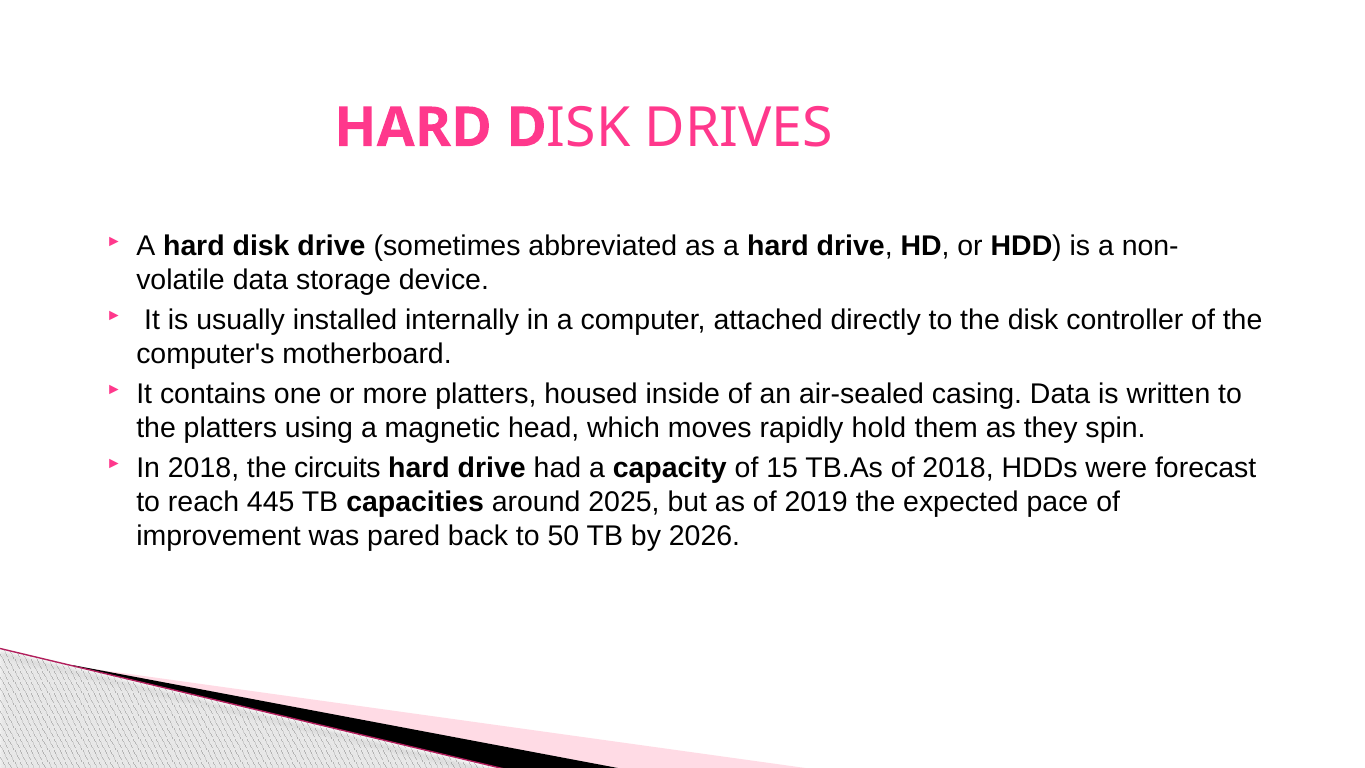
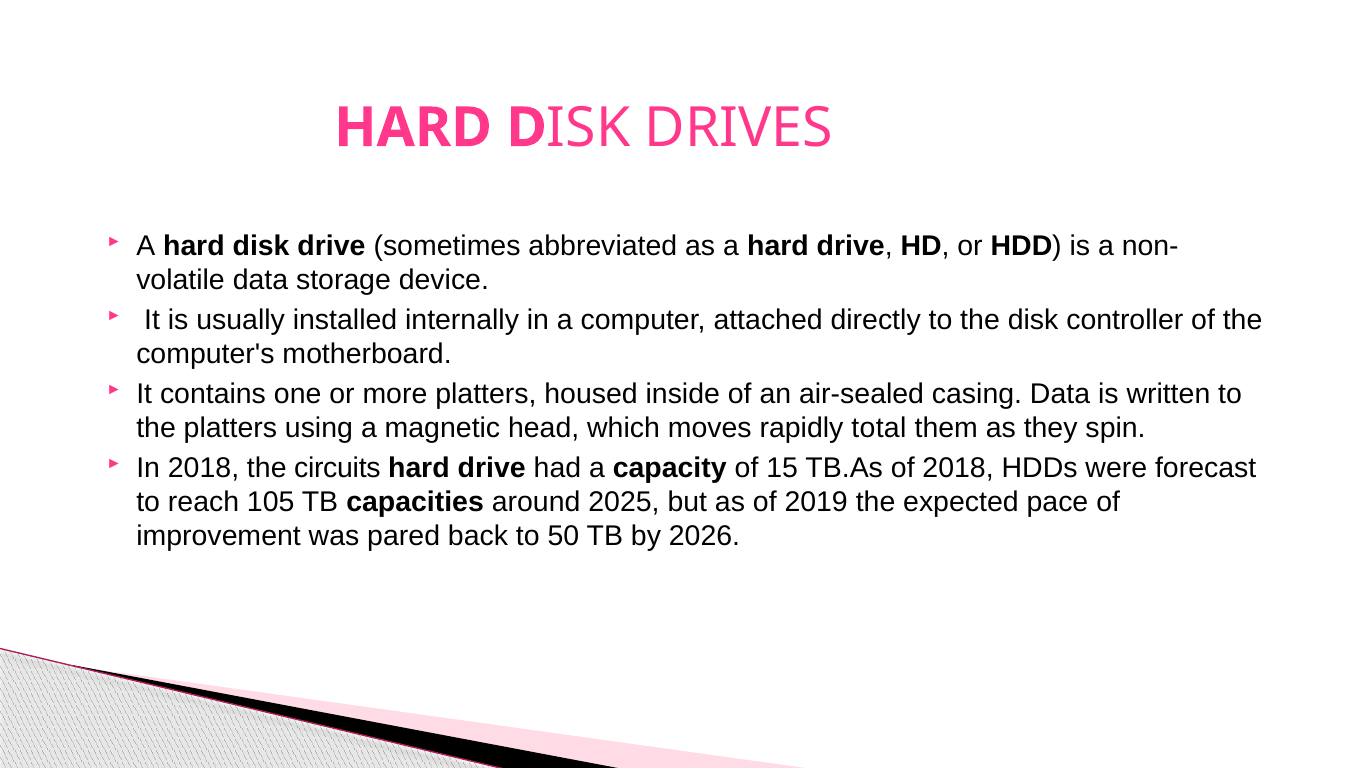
hold: hold -> total (879, 428)
445: 445 -> 105 (271, 502)
